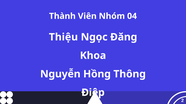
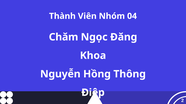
Thiệu: Thiệu -> Chăm (64, 37)
